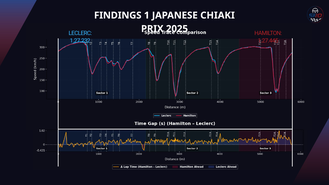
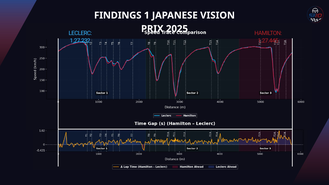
CHIAKI: CHIAKI -> VISION (218, 15)
